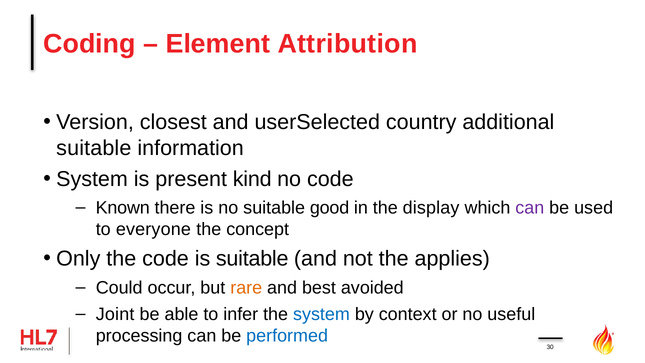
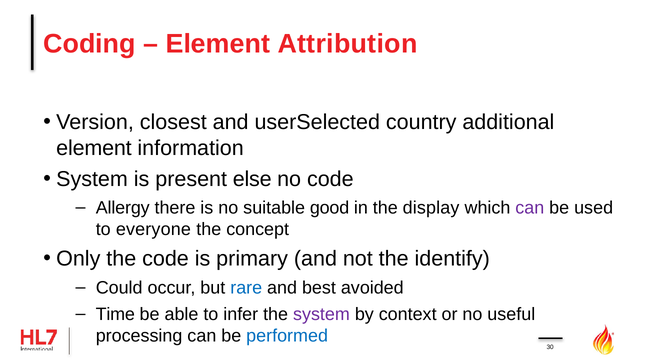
suitable: suitable -> element (94, 148)
kind: kind -> else (252, 179)
Known: Known -> Allergy (123, 208)
is suitable: suitable -> primary (252, 259)
applies: applies -> identify (452, 259)
rare colour: orange -> blue (246, 287)
Joint: Joint -> Time (115, 314)
system colour: blue -> purple (321, 314)
